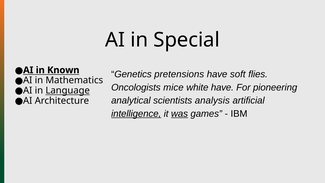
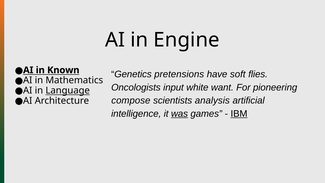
Special: Special -> Engine (187, 40)
mice: mice -> input (173, 87)
white have: have -> want (222, 87)
analytical: analytical -> compose (131, 100)
intelligence underline: present -> none (136, 114)
IBM underline: none -> present (239, 114)
